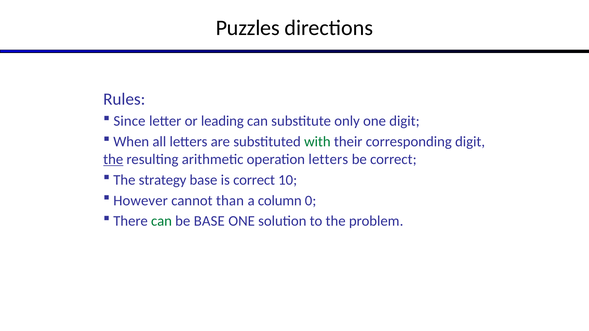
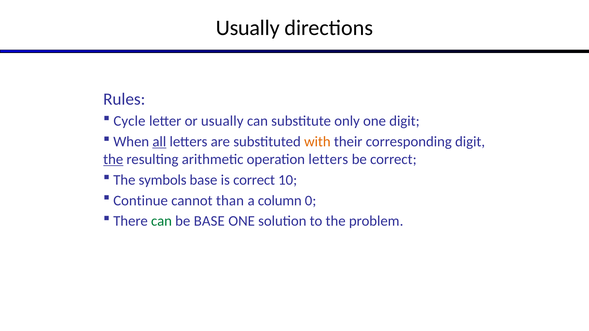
Puzzles: Puzzles -> Usually (248, 28)
Since: Since -> Cycle (129, 121)
or leading: leading -> usually (222, 121)
all underline: none -> present (159, 142)
with colour: green -> orange (317, 142)
strategy: strategy -> symbols (163, 180)
However: However -> Continue (141, 201)
